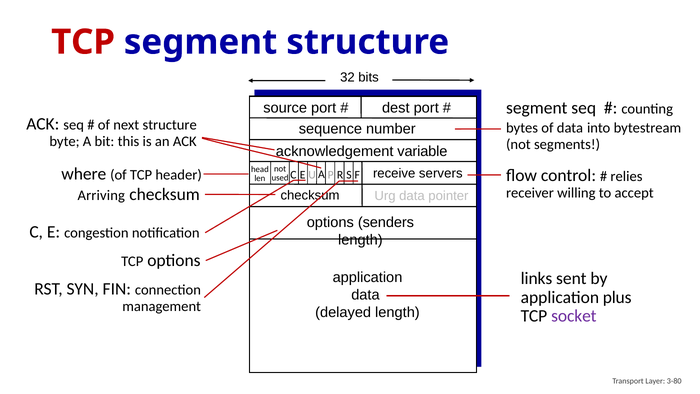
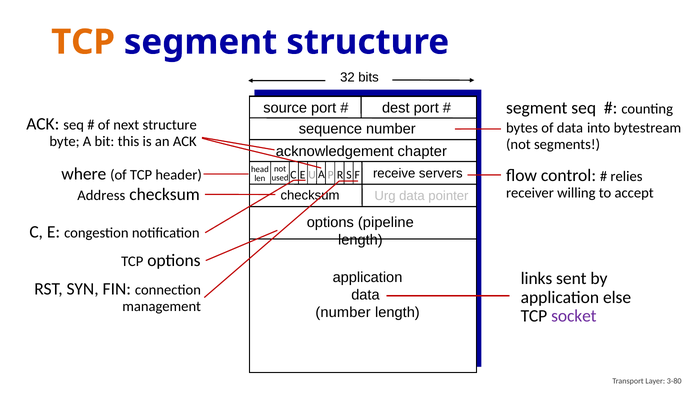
TCP colour: red -> orange (83, 42)
variable: variable -> chapter (422, 151)
Arriving: Arriving -> Address (101, 195)
senders: senders -> pipeline (386, 222)
plus: plus -> else (617, 297)
delayed: delayed -> number (343, 312)
